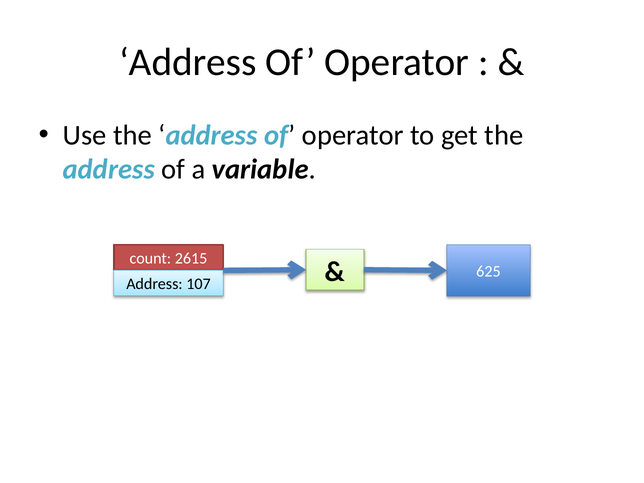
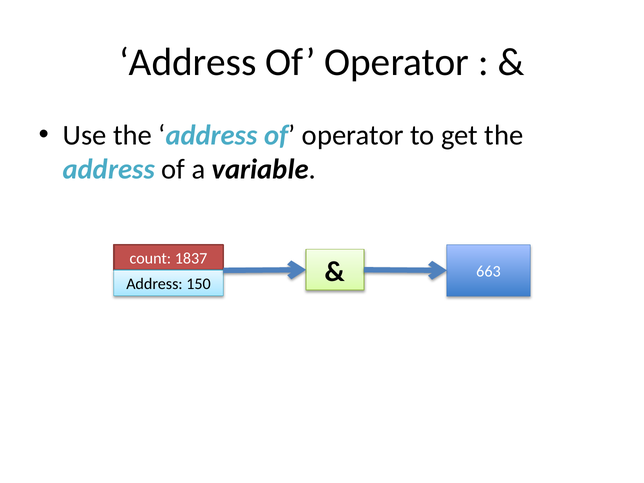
2615: 2615 -> 1837 (191, 258)
107: 107 -> 150 (199, 284)
625: 625 -> 663 (488, 271)
